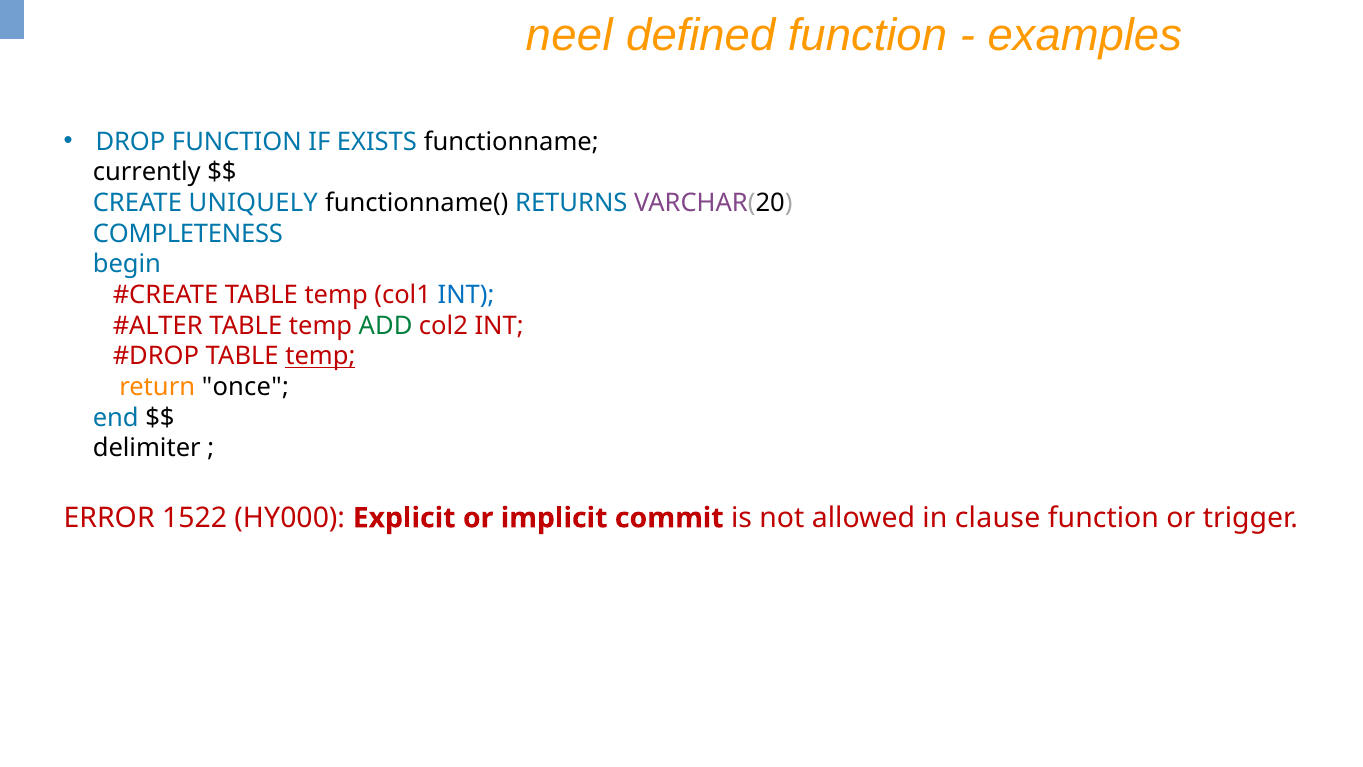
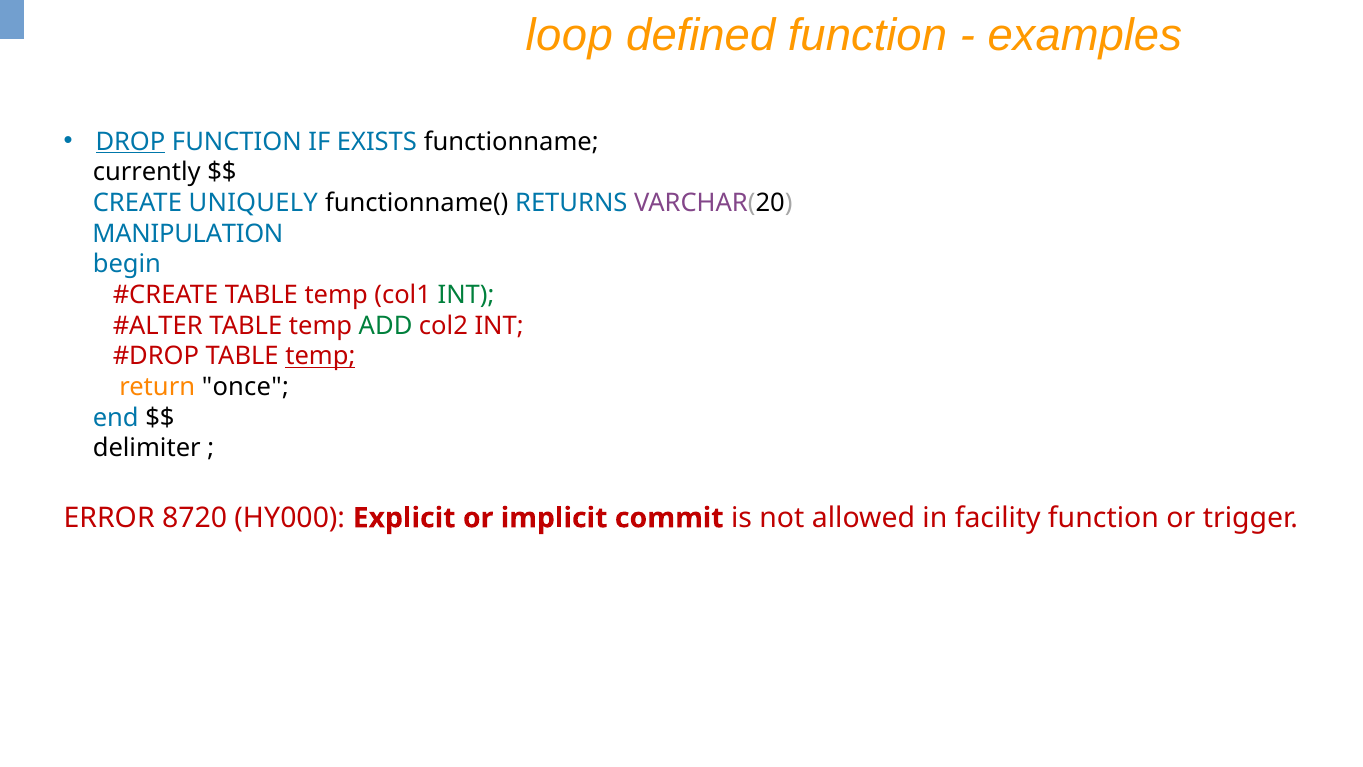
neel: neel -> loop (569, 35)
DROP underline: none -> present (130, 142)
COMPLETENESS: COMPLETENESS -> MANIPULATION (188, 234)
INT colour: blue -> green (466, 295)
1522: 1522 -> 8720 (195, 518)
clause: clause -> facility (998, 518)
